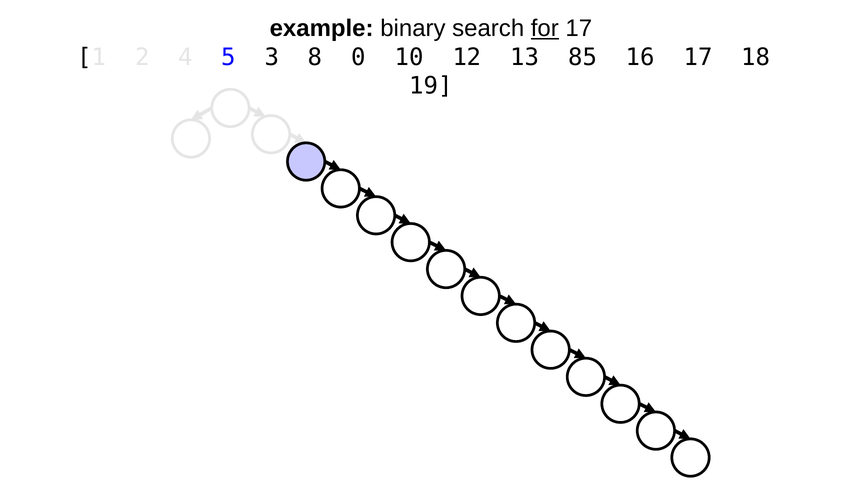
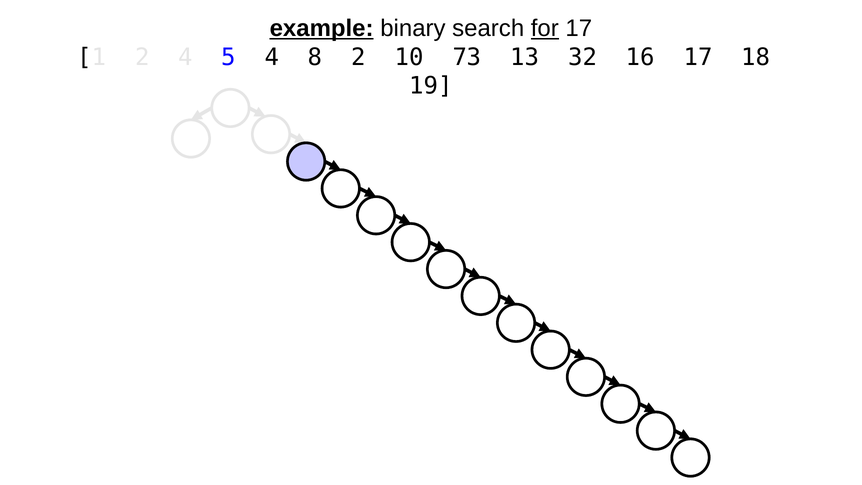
example underline: none -> present (322, 28)
5 3: 3 -> 4 (272, 57)
8 0: 0 -> 2 (359, 57)
12: 12 -> 73 (467, 57)
85: 85 -> 32 (583, 57)
